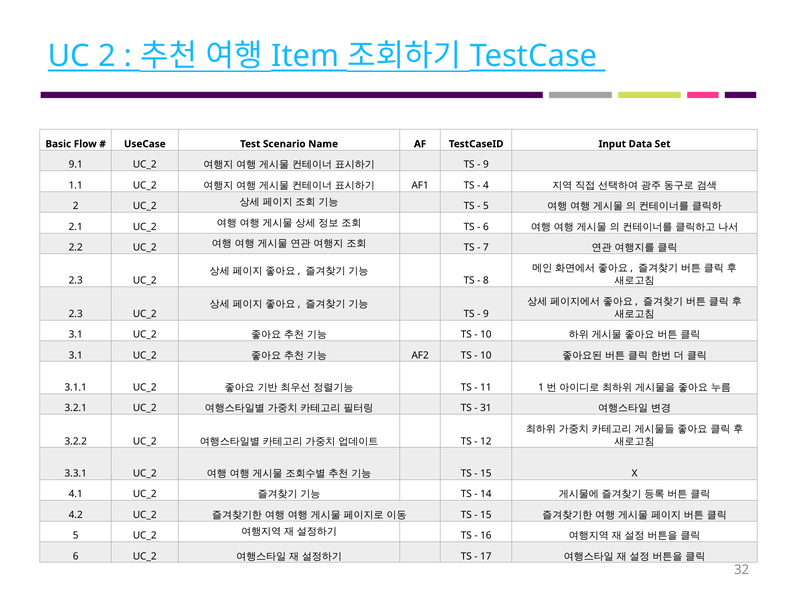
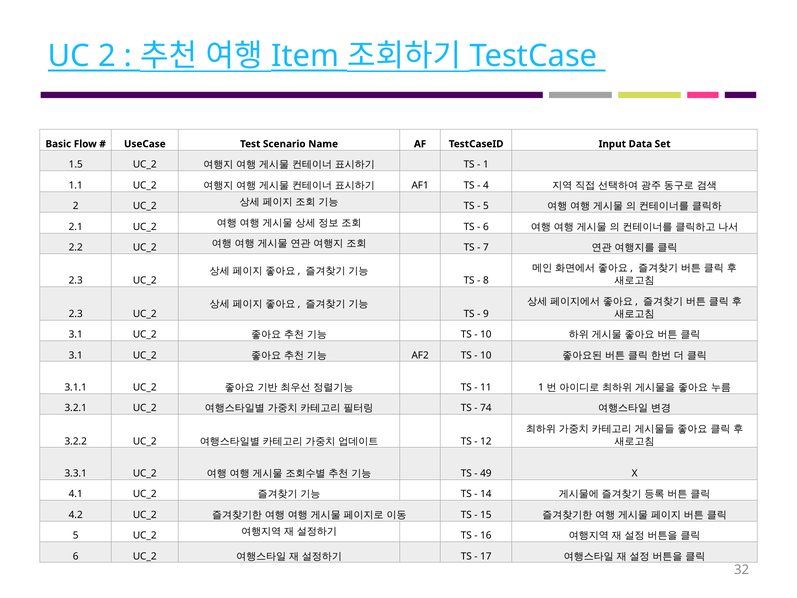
9.1: 9.1 -> 1.5 (76, 165)
9: 9 -> 1 (486, 165)
31: 31 -> 74 (486, 408)
15: 15 -> 49 (486, 473)
